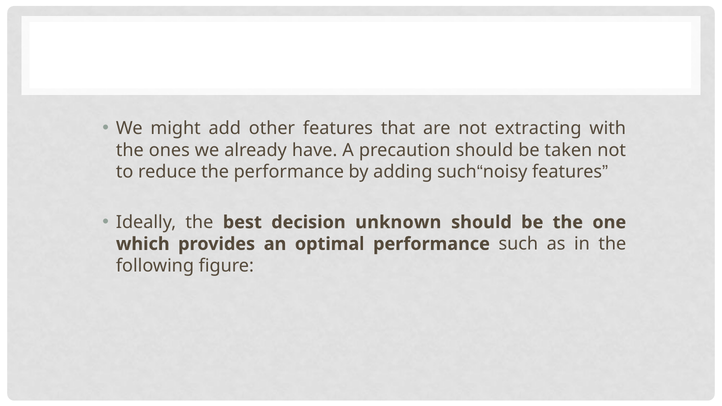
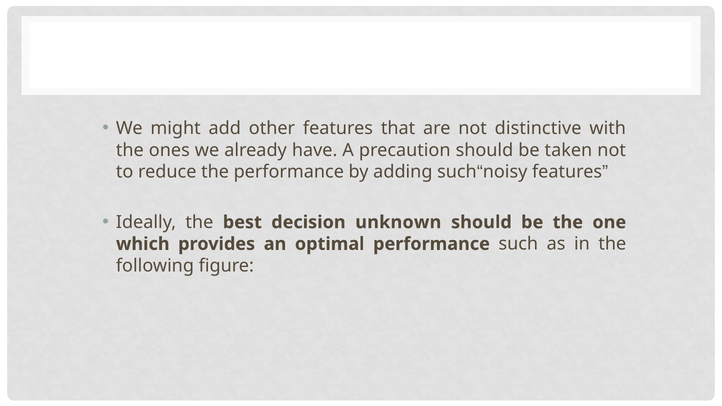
extracting: extracting -> distinctive (538, 128)
